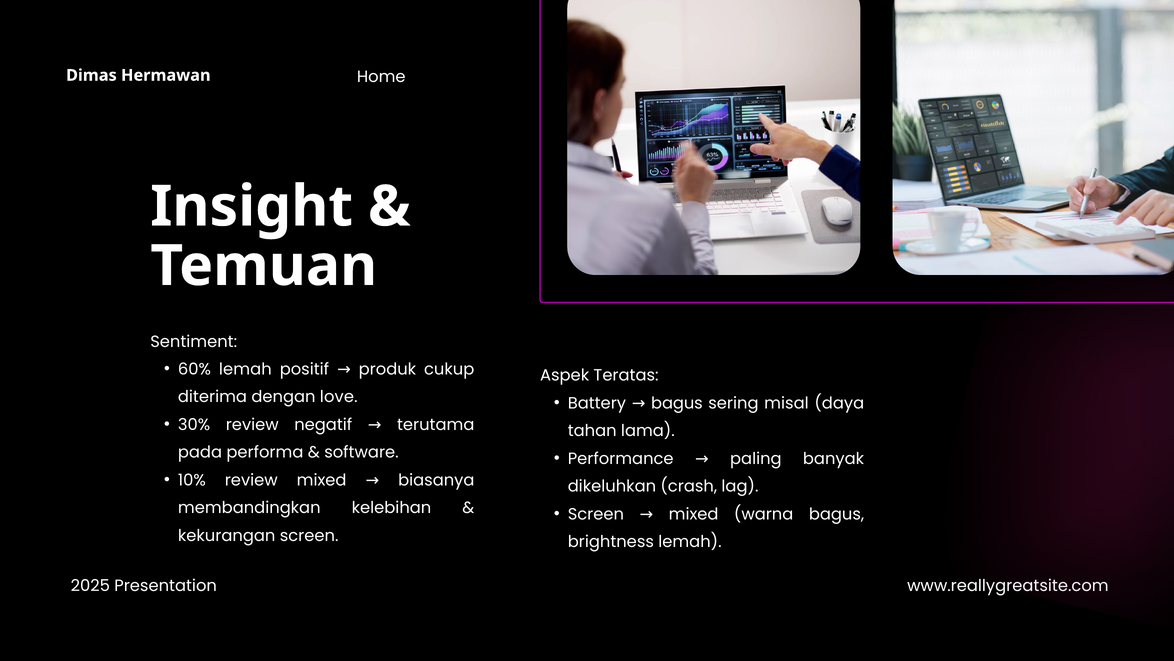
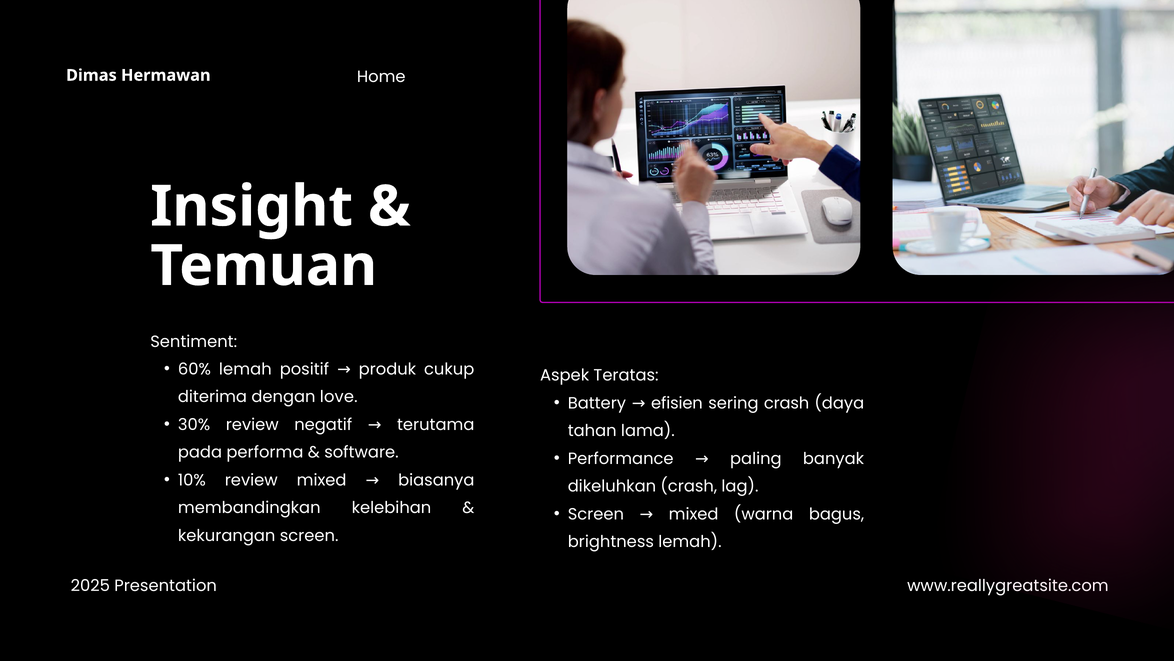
Battery bagus: bagus -> efisien (677, 403)
sering misal: misal -> crash (787, 403)
